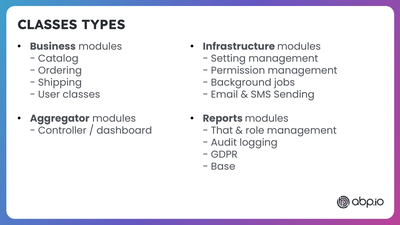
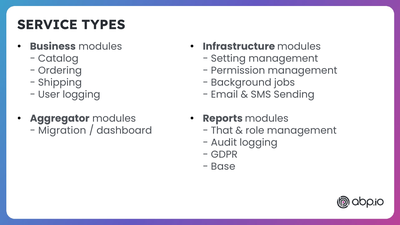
CLASSES: CLASSES -> SERVICE (47, 25)
User classes: classes -> logging (81, 95)
Controller: Controller -> Migration (62, 131)
